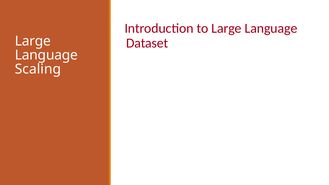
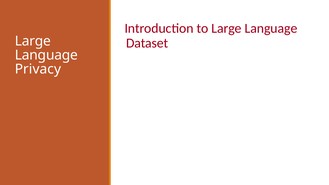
Scaling: Scaling -> Privacy (38, 69)
